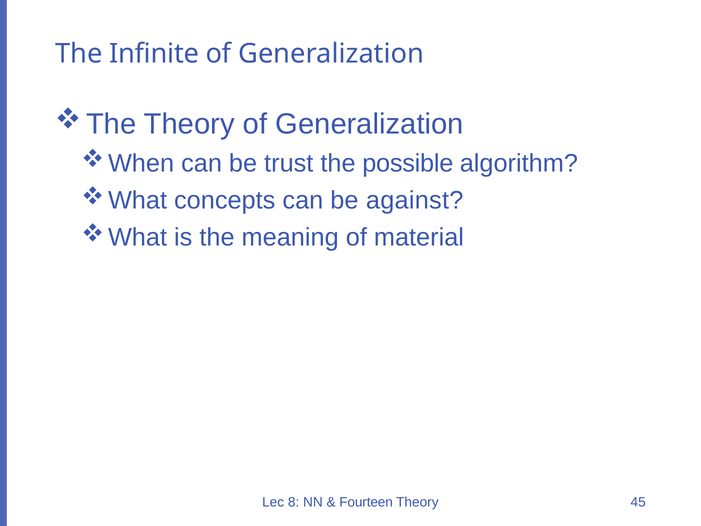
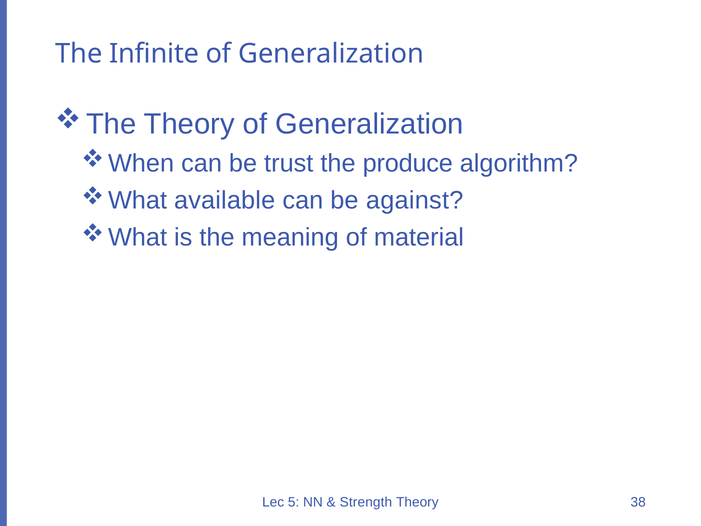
possible: possible -> produce (408, 163)
concepts: concepts -> available (225, 200)
8: 8 -> 5 (294, 502)
Fourteen: Fourteen -> Strength (366, 502)
45: 45 -> 38 (638, 502)
